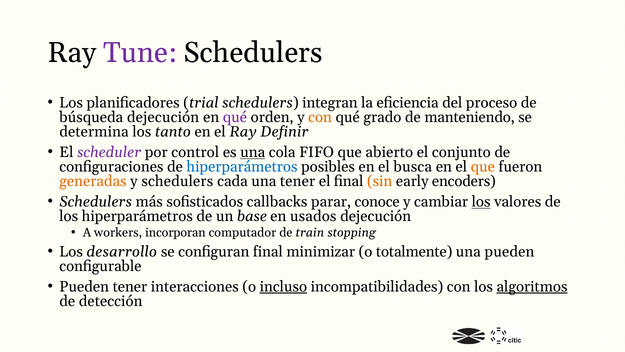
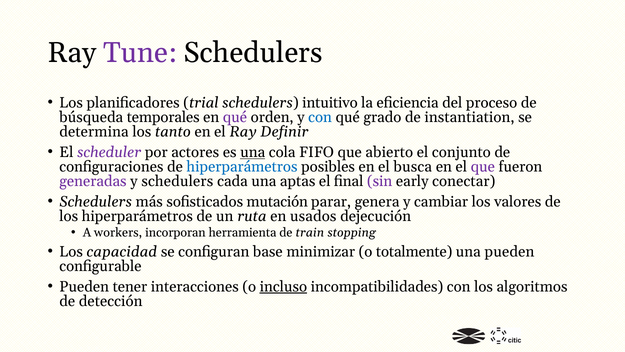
integran: integran -> intuitivo (330, 103)
búsqueda dejecución: dejecución -> temporales (163, 117)
con colour: orange -> blue (320, 117)
manteniendo: manteniendo -> instantiation (469, 117)
control: control -> actores (195, 152)
que colour: orange -> purple (483, 167)
generadas colour: orange -> purple (93, 181)
una tener: tener -> aptas (298, 181)
sin colour: orange -> purple (380, 181)
encoders: encoders -> conectar (464, 181)
callbacks: callbacks -> mutación (277, 202)
conoce: conoce -> genera (377, 202)
los underline: present -> none (481, 202)
base: base -> ruta (252, 216)
computador: computador -> herramienta (243, 232)
desarrollo: desarrollo -> capacidad (122, 251)
configuran final: final -> base (268, 251)
algoritmos underline: present -> none (532, 286)
